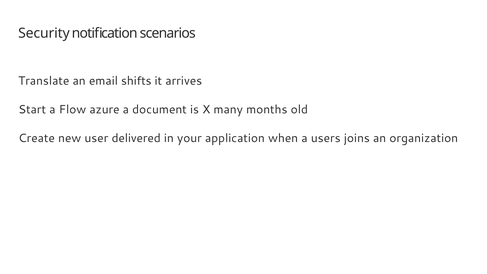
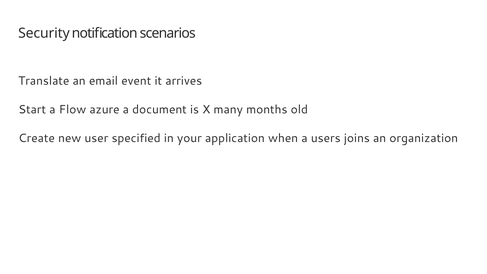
shifts: shifts -> event (136, 81)
delivered: delivered -> specified (136, 138)
